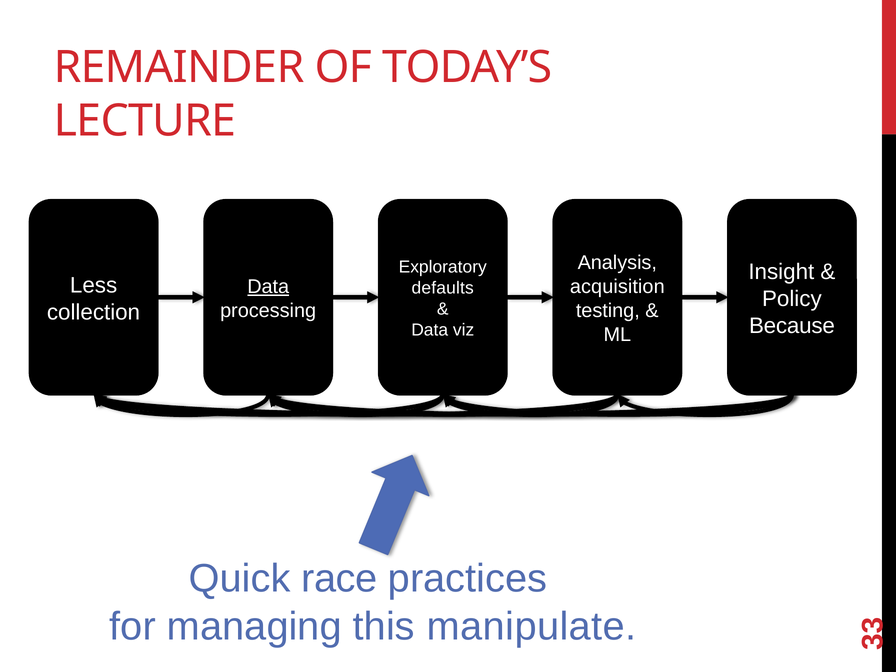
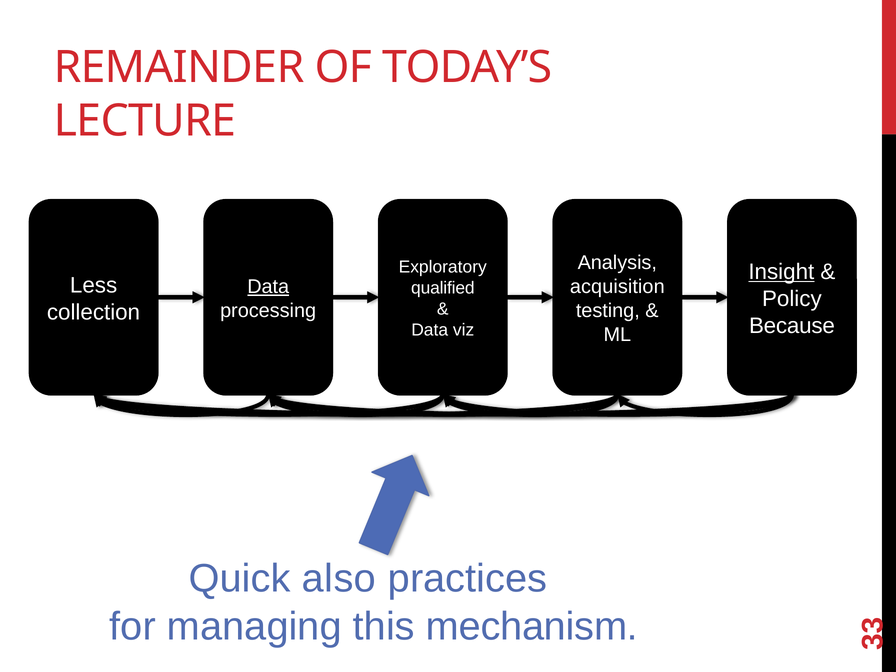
Insight underline: none -> present (781, 272)
defaults: defaults -> qualified (443, 288)
race: race -> also (339, 579)
manipulate: manipulate -> mechanism (532, 626)
